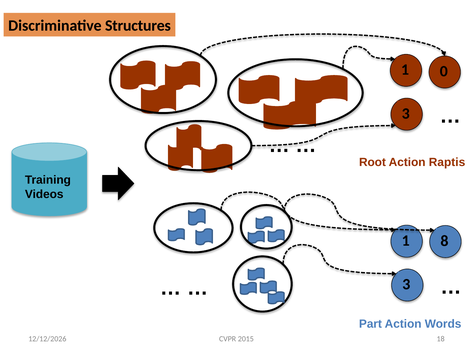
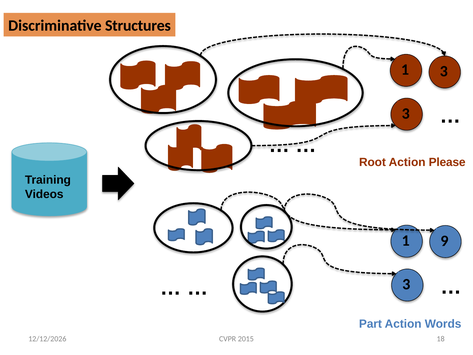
1 0: 0 -> 3 (444, 71)
Raptis: Raptis -> Please (447, 162)
8: 8 -> 9 (444, 241)
